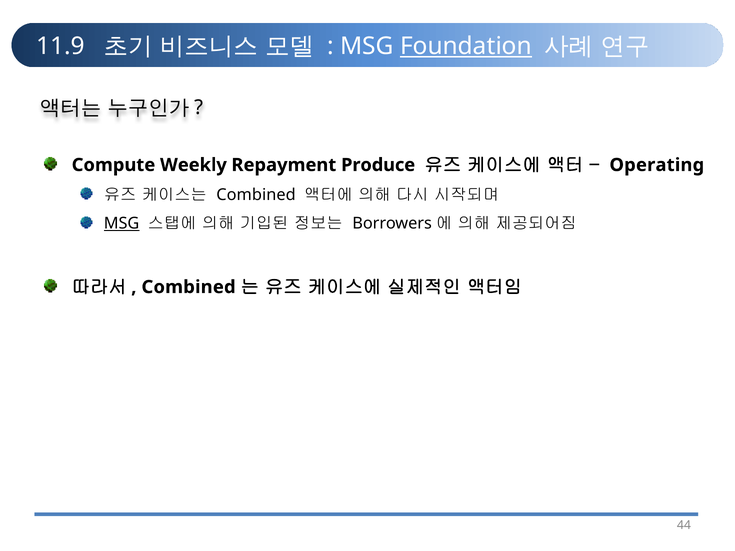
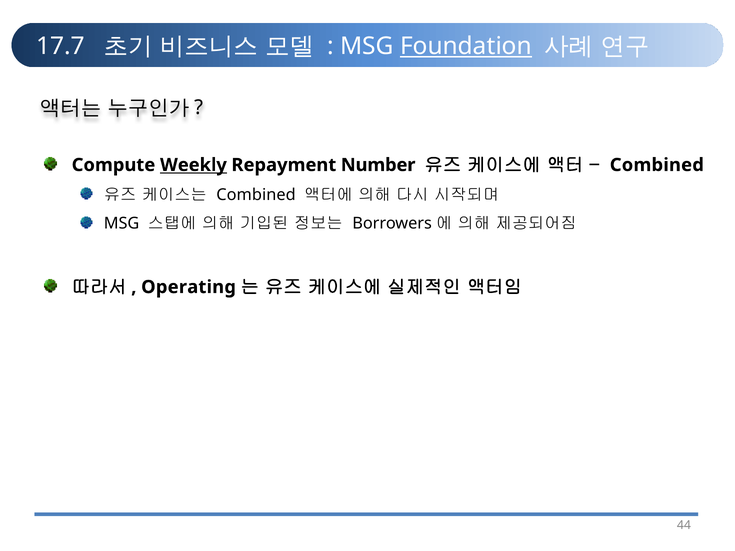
11.9: 11.9 -> 17.7 (61, 46)
Weekly underline: none -> present (193, 165)
Produce: Produce -> Number (378, 165)
Operating: Operating -> Combined (657, 165)
MSG underline: present -> none (122, 224)
Combined: Combined -> Operating (189, 287)
